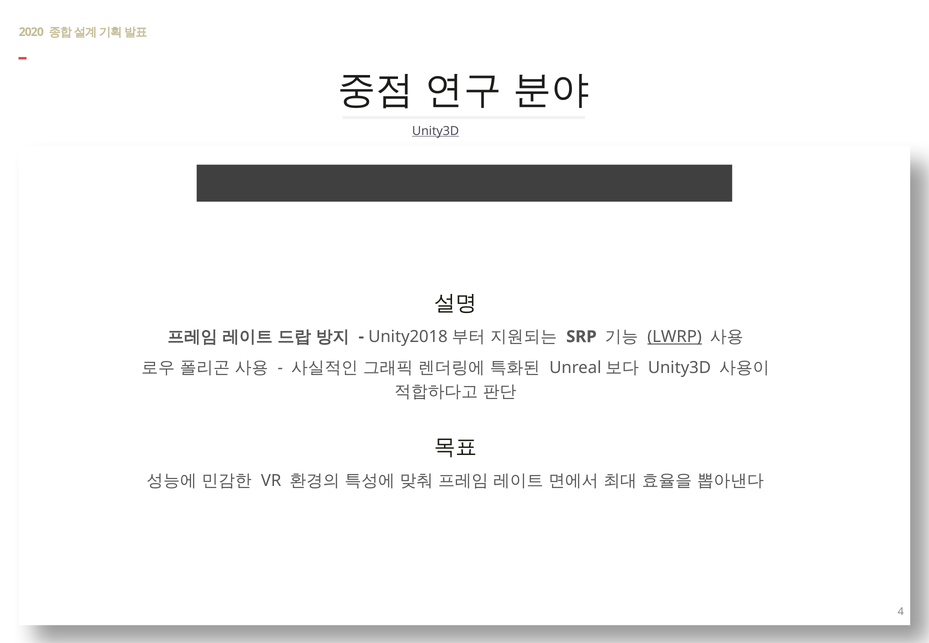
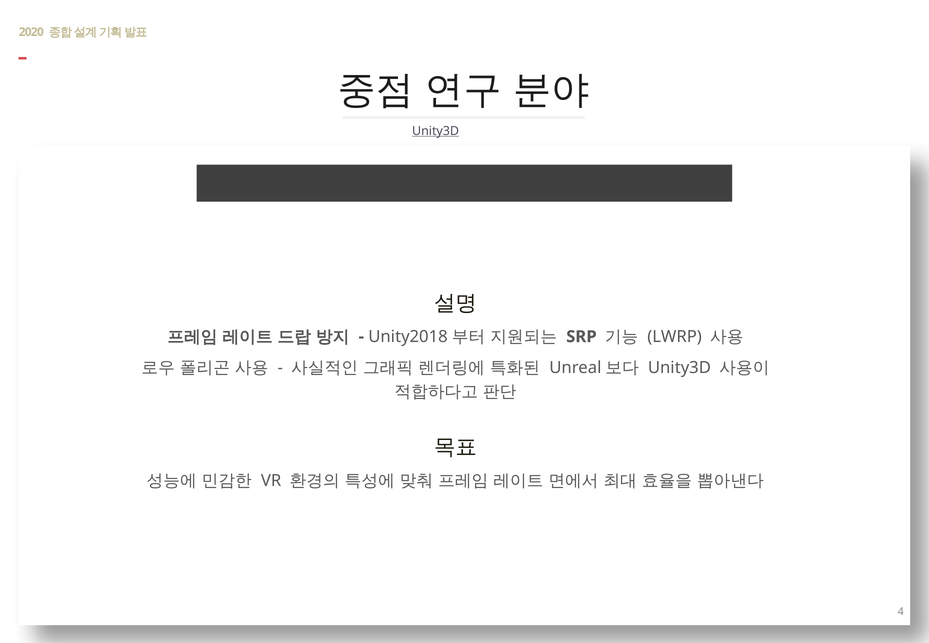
LWRP underline: present -> none (675, 337)
